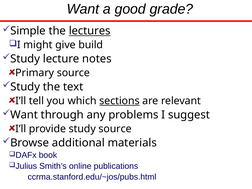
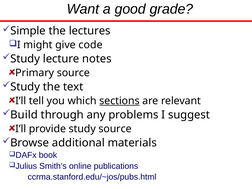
lectures underline: present -> none (90, 31)
build: build -> code (91, 45)
Want: Want -> Build (24, 115)
